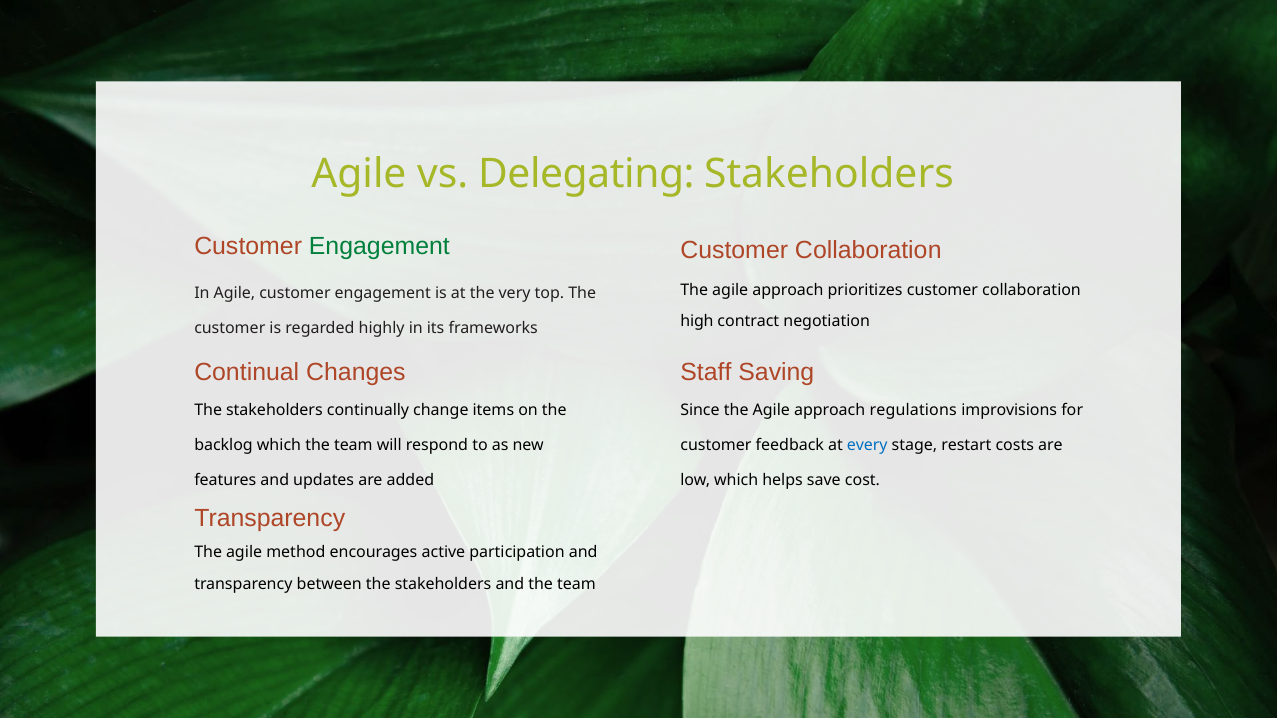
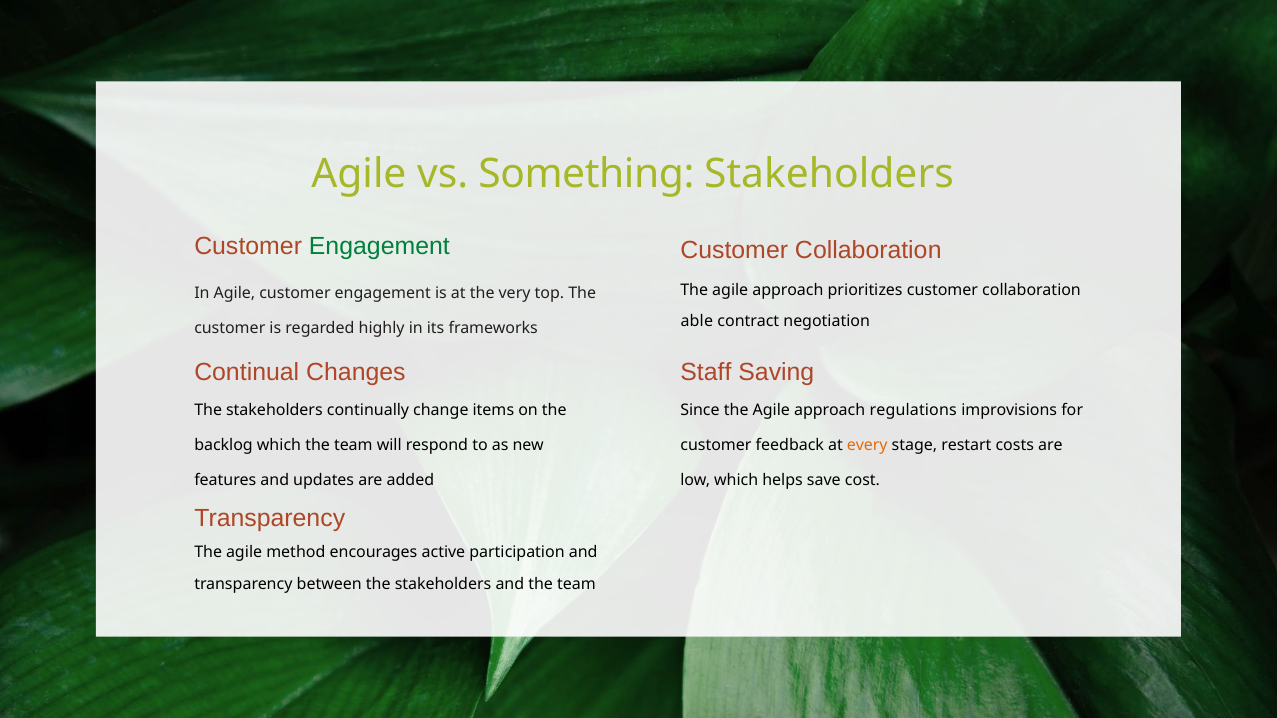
Delegating: Delegating -> Something (586, 174)
high: high -> able (697, 322)
every colour: blue -> orange (867, 445)
